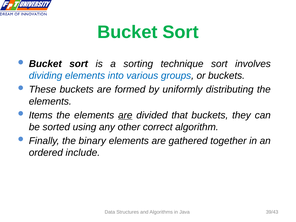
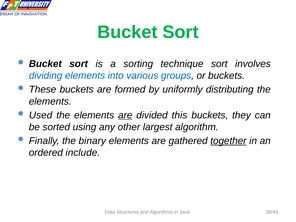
Items: Items -> Used (41, 115)
that: that -> this (179, 115)
correct: correct -> largest (158, 127)
together underline: none -> present (228, 141)
